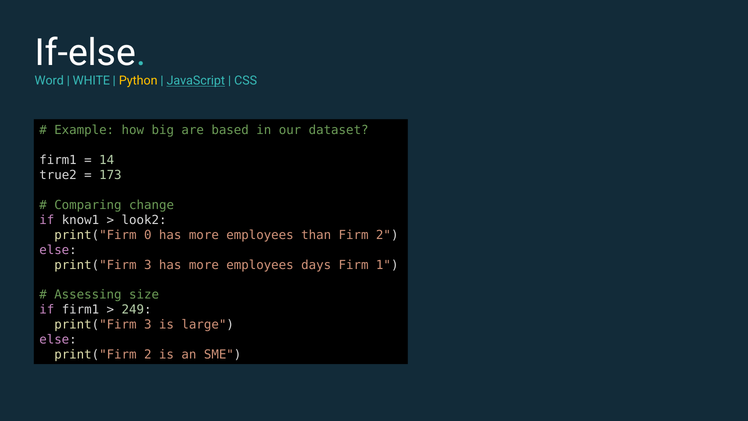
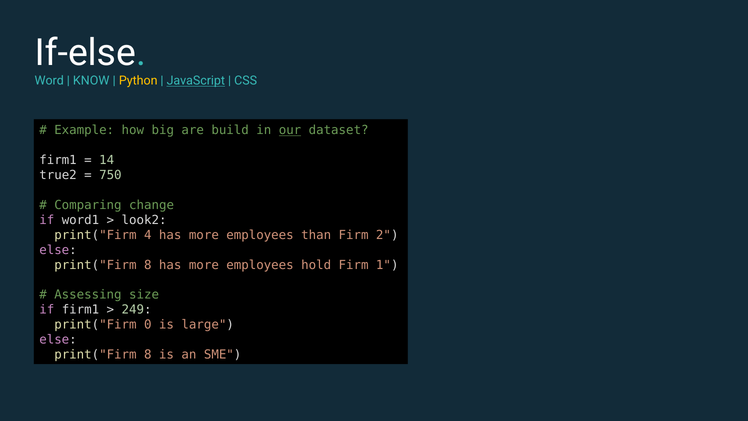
WHITE: WHITE -> KNOW (91, 81)
based: based -> build (230, 130)
our underline: none -> present (290, 130)
173: 173 -> 750 (110, 175)
know1: know1 -> word1 (80, 220)
0: 0 -> 4 (148, 235)
3: 3 -> 8 (148, 265)
days: days -> hold (316, 265)
3: 3 -> 0 (148, 325)
2: 2 -> 8 (148, 354)
